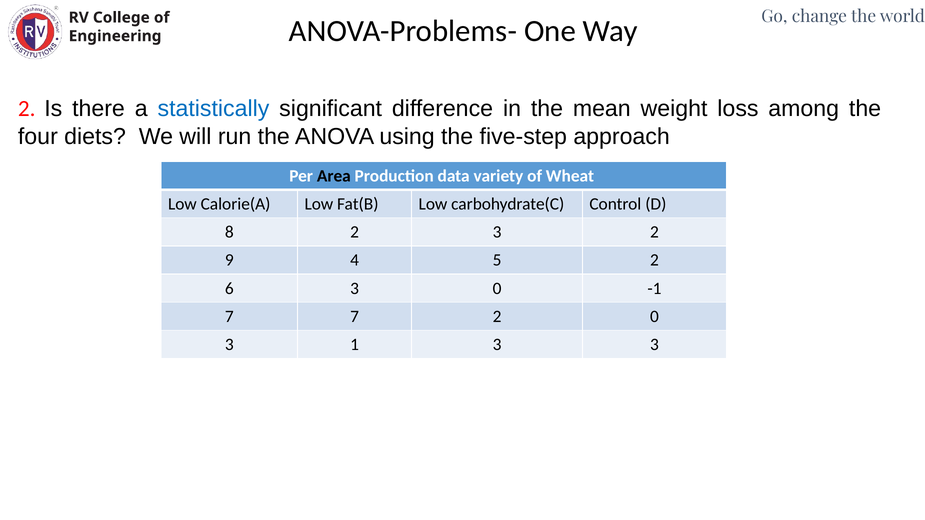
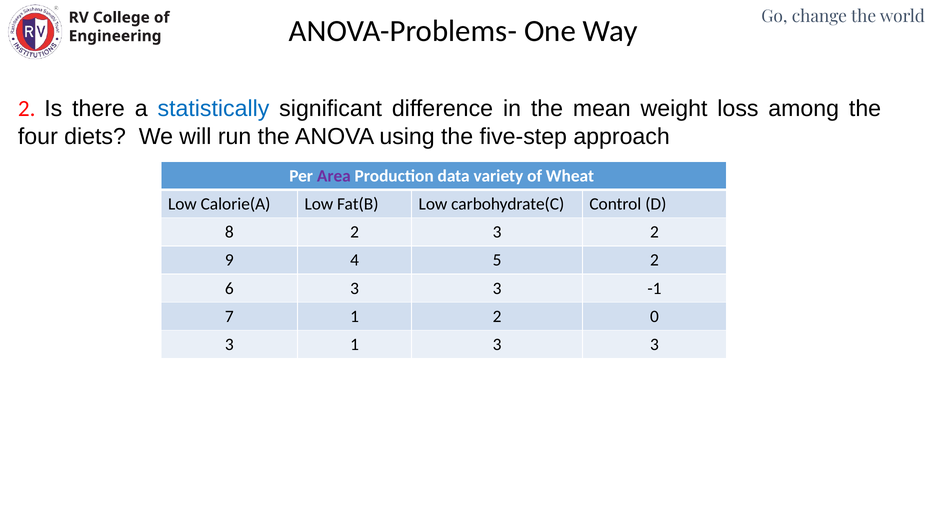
Area colour: black -> purple (334, 176)
6 3 0: 0 -> 3 (497, 288)
7 7: 7 -> 1 (355, 317)
